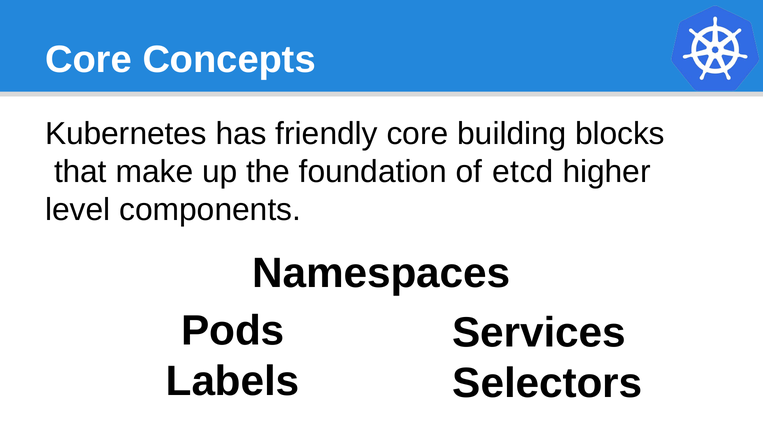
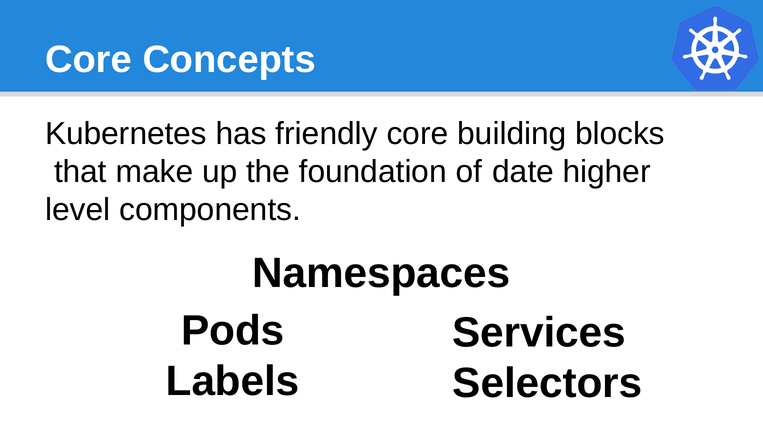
etcd: etcd -> date (523, 172)
